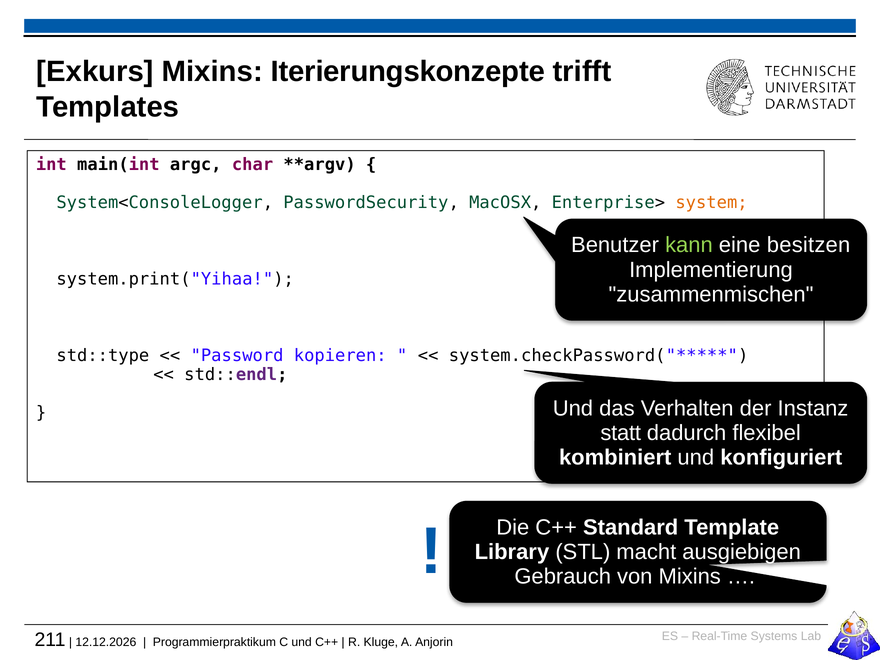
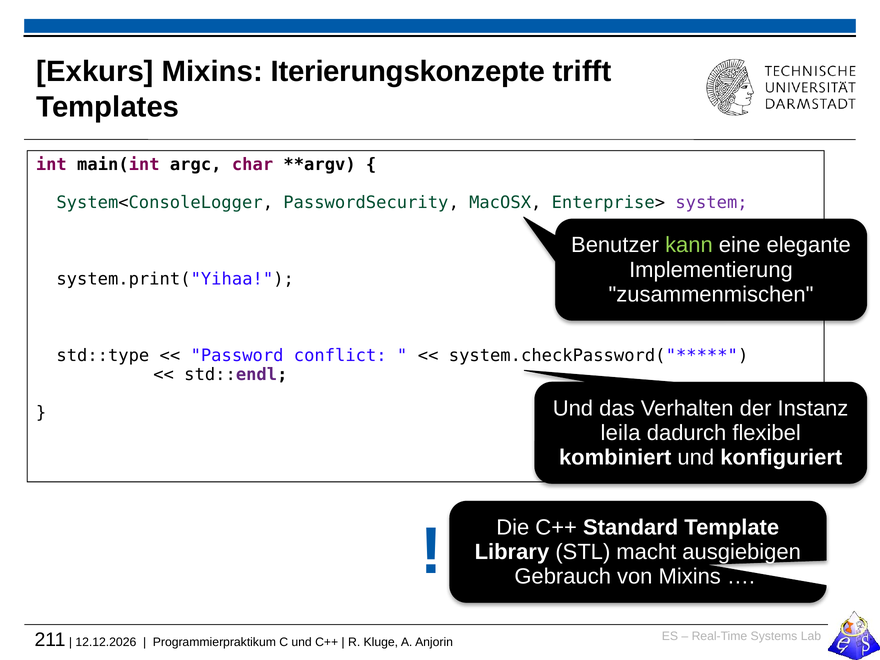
system colour: orange -> purple (712, 203)
besitzen: besitzen -> elegante (809, 245)
kopieren: kopieren -> conflict (340, 355)
statt: statt -> leila (621, 433)
